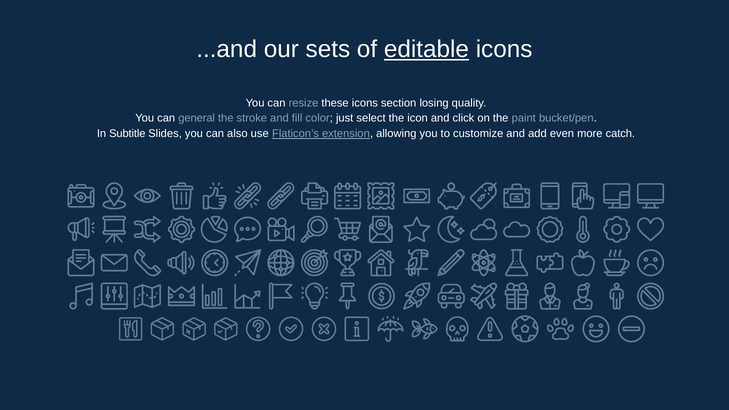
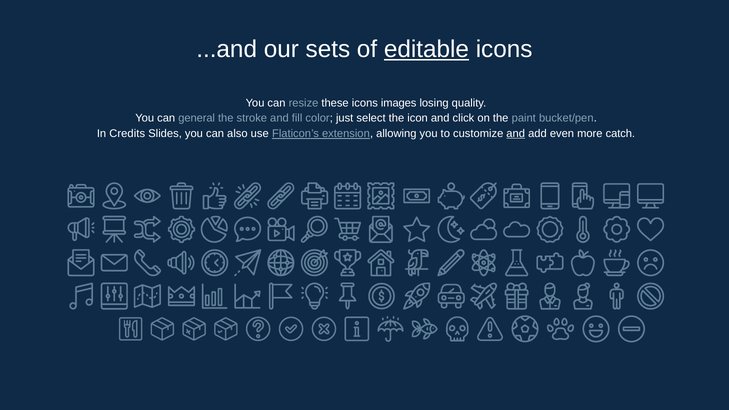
section: section -> images (399, 103)
Subtitle: Subtitle -> Credits (127, 134)
and underline: none -> present (516, 134)
